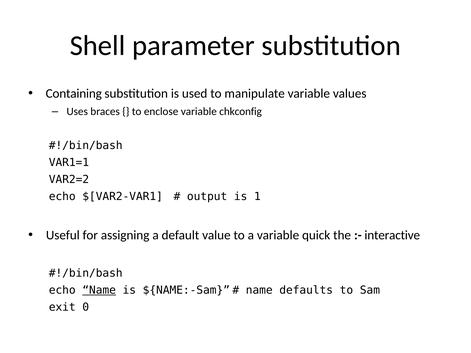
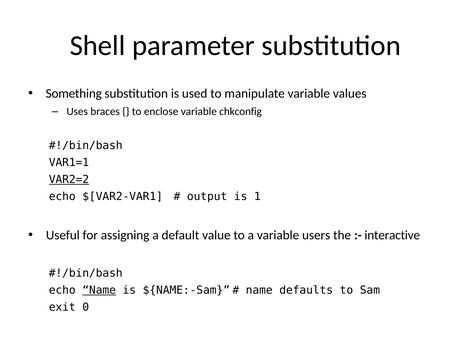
Containing: Containing -> Something (74, 94)
VAR2=2 underline: none -> present (69, 180)
quick: quick -> users (316, 235)
